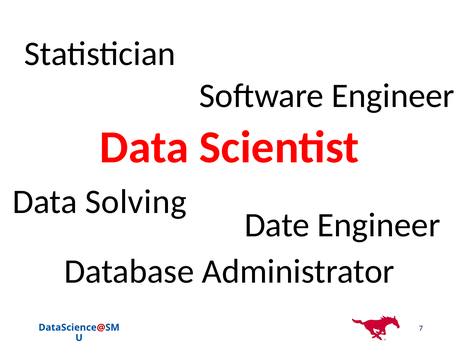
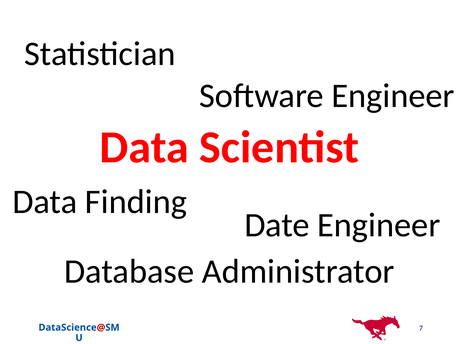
Solving: Solving -> Finding (136, 202)
